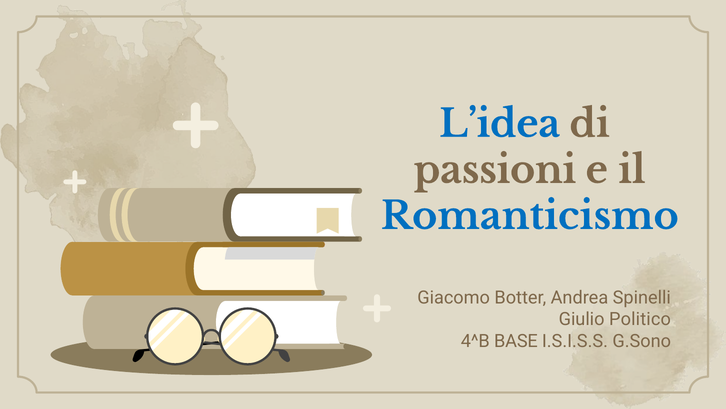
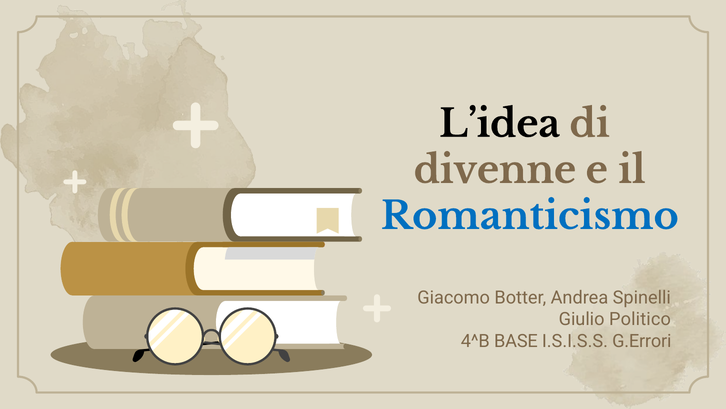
L’idea colour: blue -> black (500, 124)
passioni: passioni -> divenne (495, 170)
G.Sono: G.Sono -> G.Errori (642, 341)
